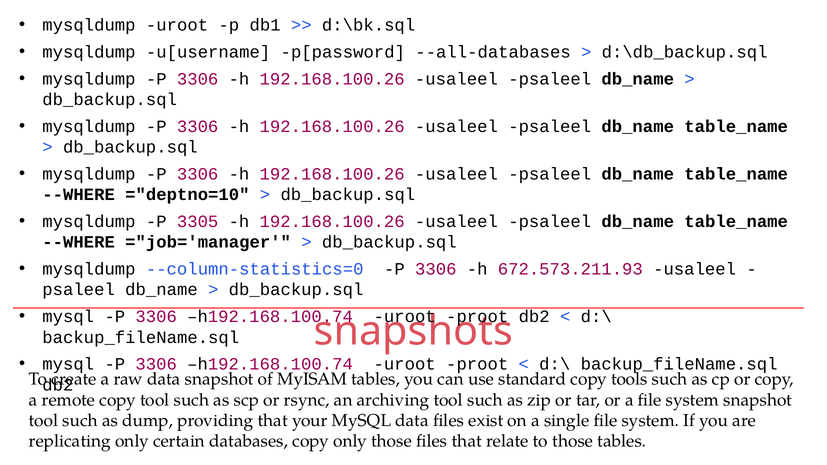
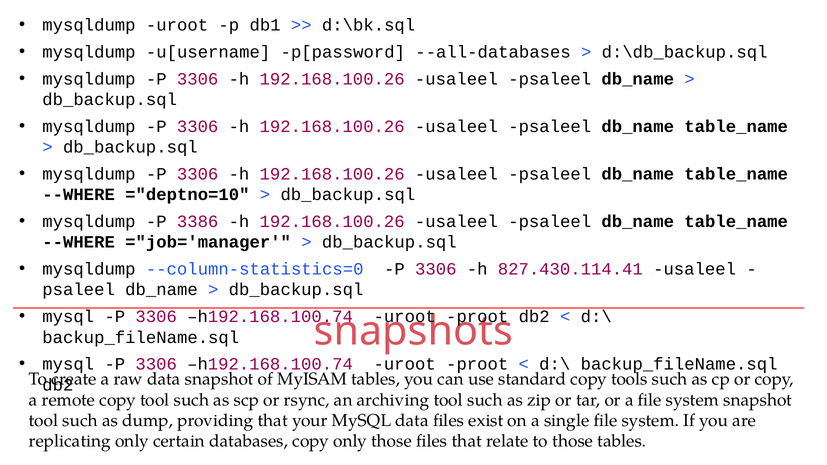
3305: 3305 -> 3386 (198, 222)
672.573.211.93: 672.573.211.93 -> 827.430.114.41 (570, 269)
